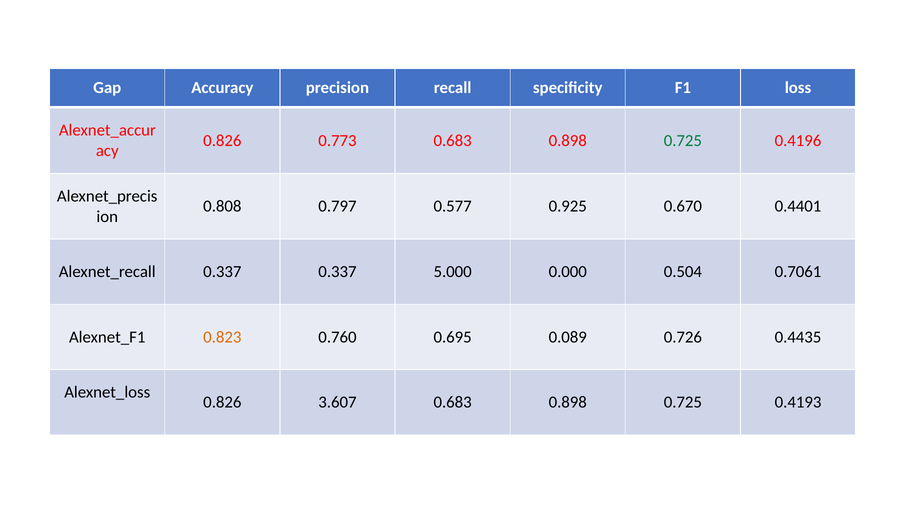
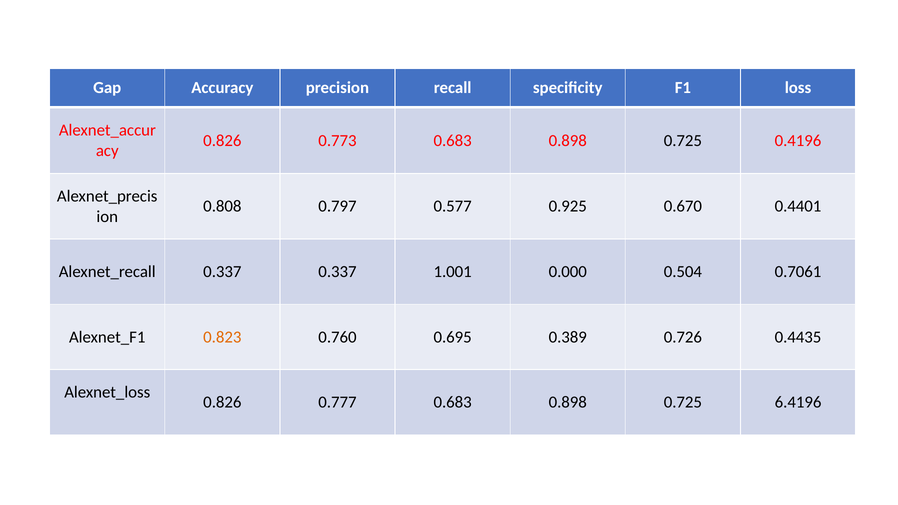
0.725 colour: green -> black (683, 141)
5.000: 5.000 -> 1.001 (453, 272)
0.089: 0.089 -> 0.389 (568, 337)
3.607: 3.607 -> 0.777 (337, 402)
0.4193: 0.4193 -> 6.4196 (798, 402)
